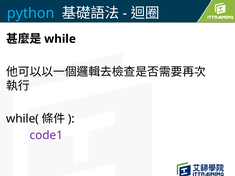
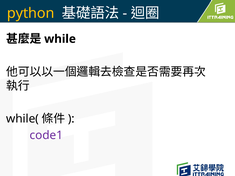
python colour: light blue -> yellow (31, 13)
